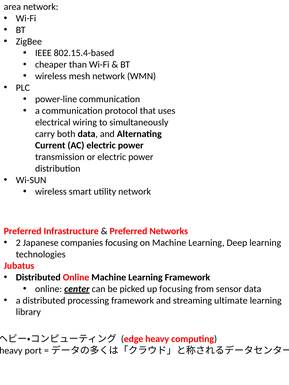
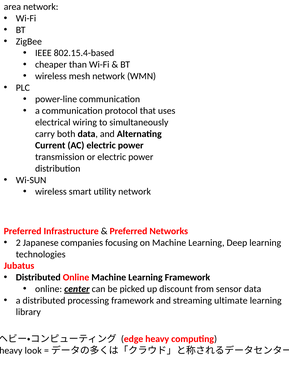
up focusing: focusing -> discount (176, 289)
port: port -> look (33, 351)
